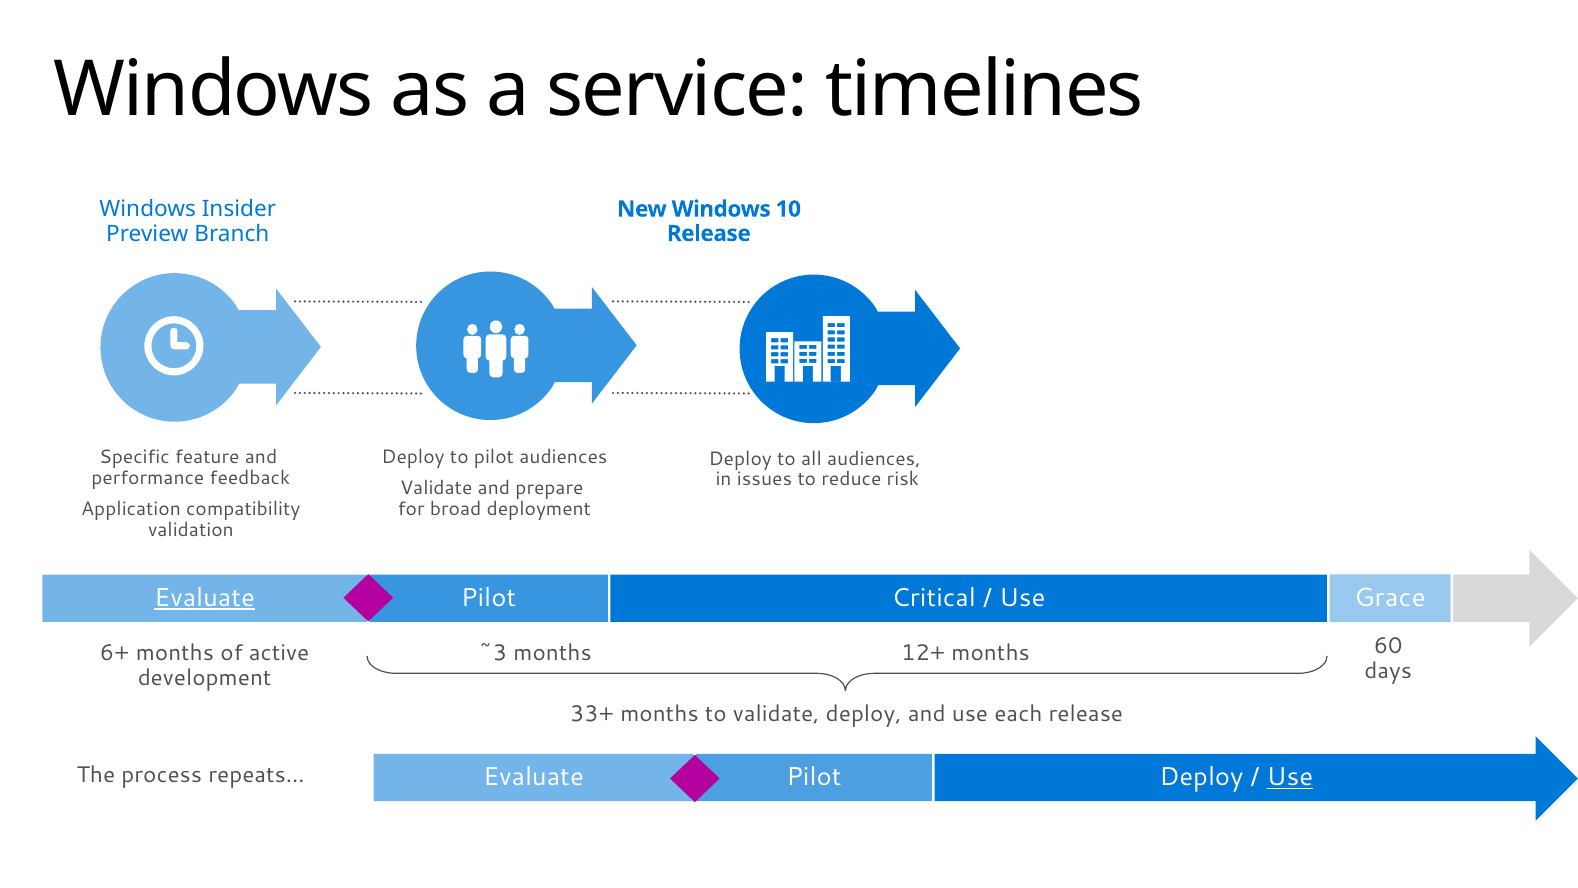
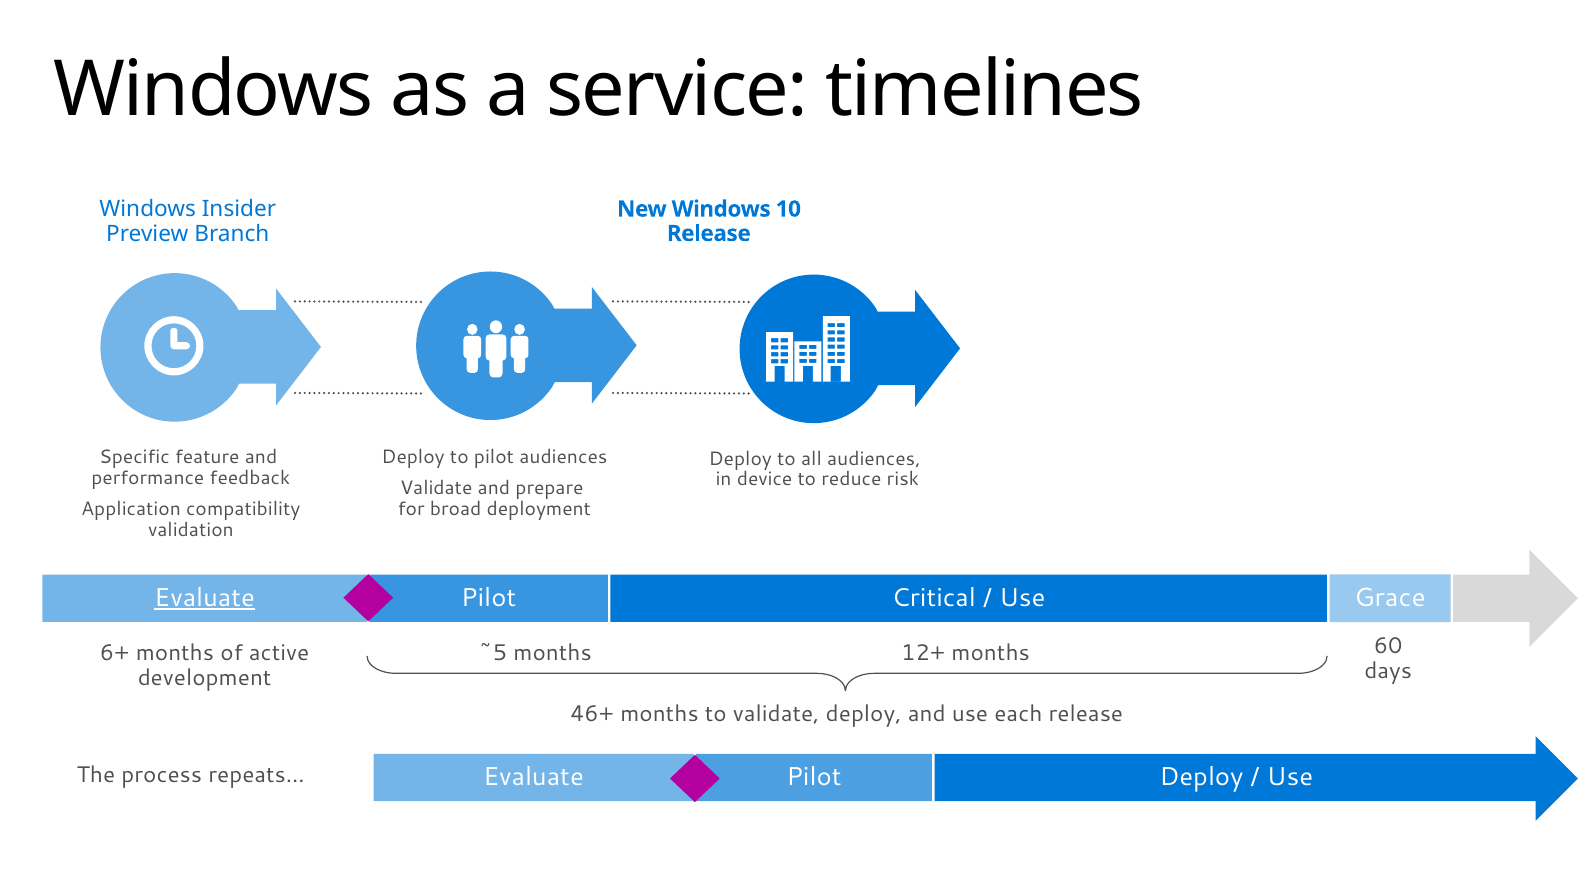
issues: issues -> device (765, 479)
~3: ~3 -> ~5 (492, 653)
33+: 33+ -> 46+ (592, 714)
Use underline: present -> none (1290, 777)
